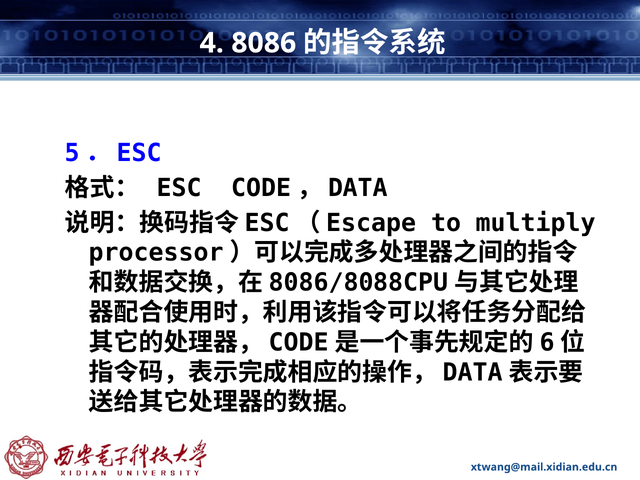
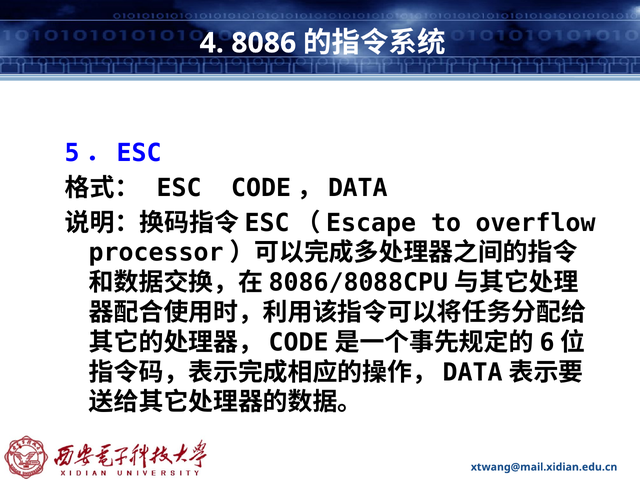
multiply: multiply -> overflow (536, 223)
